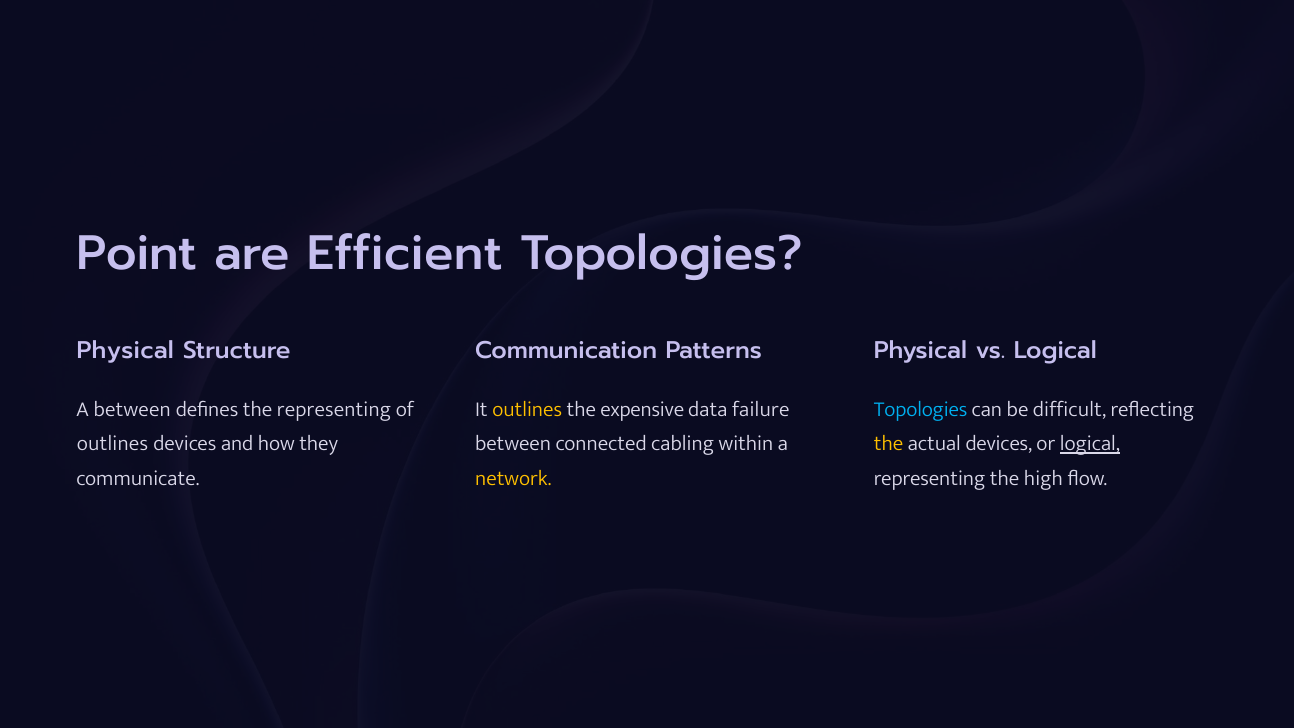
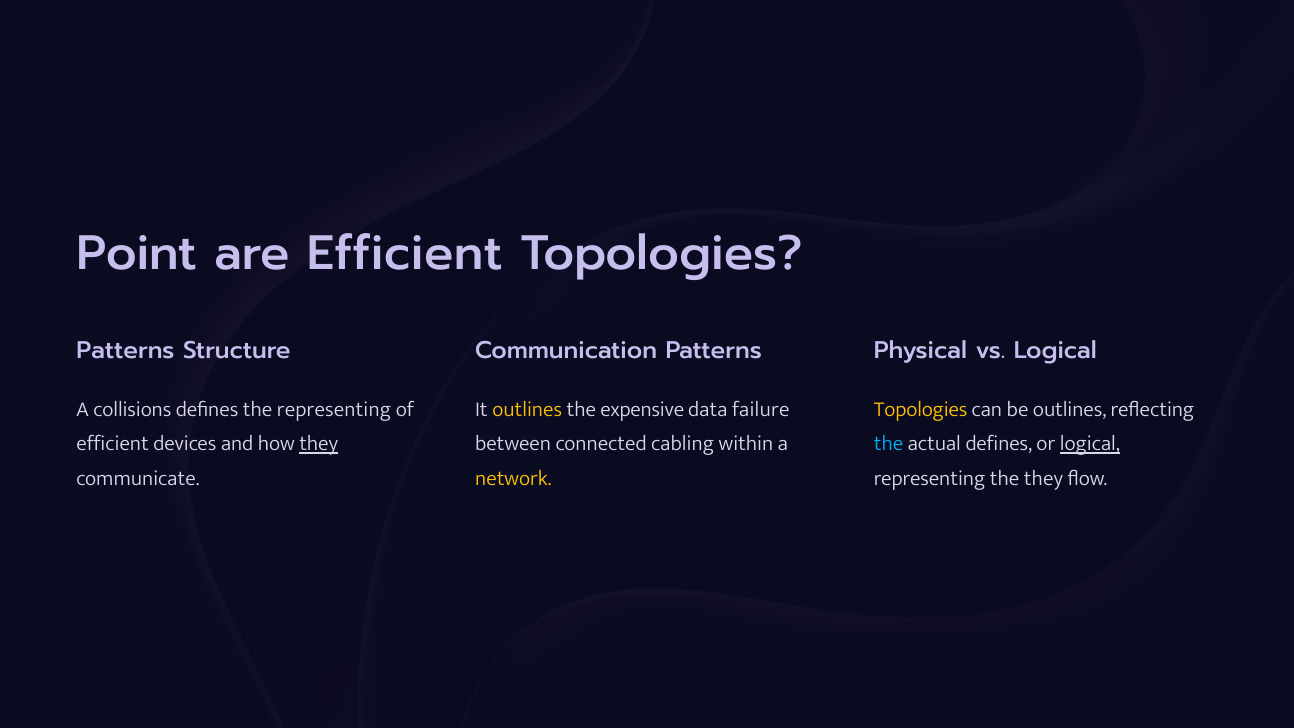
Physical: Physical -> Patterns (125, 351)
A between: between -> collisions (132, 409)
Topologies colour: light blue -> yellow (921, 409)
be difficult: difficult -> outlines (1070, 409)
outlines: outlines -> efficient (113, 444)
they underline: none -> present (319, 444)
the colour: yellow -> light blue (889, 444)
actual devices: devices -> defines (999, 444)
the high: high -> they (1043, 479)
